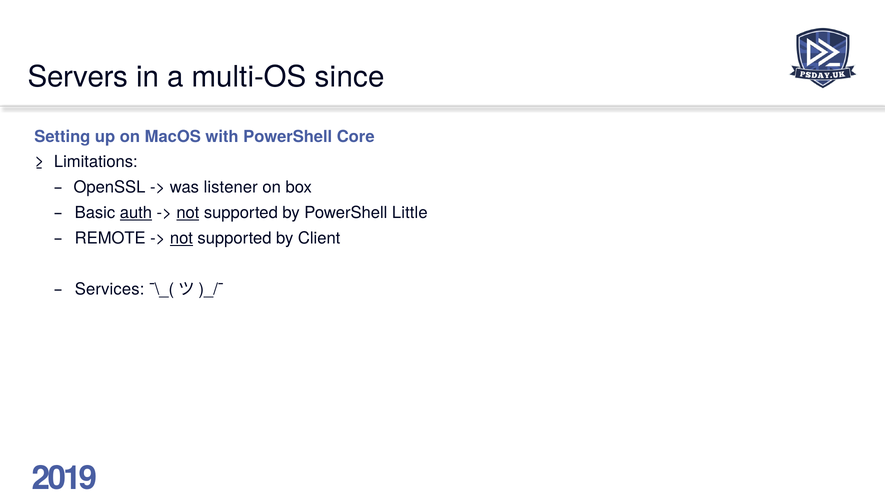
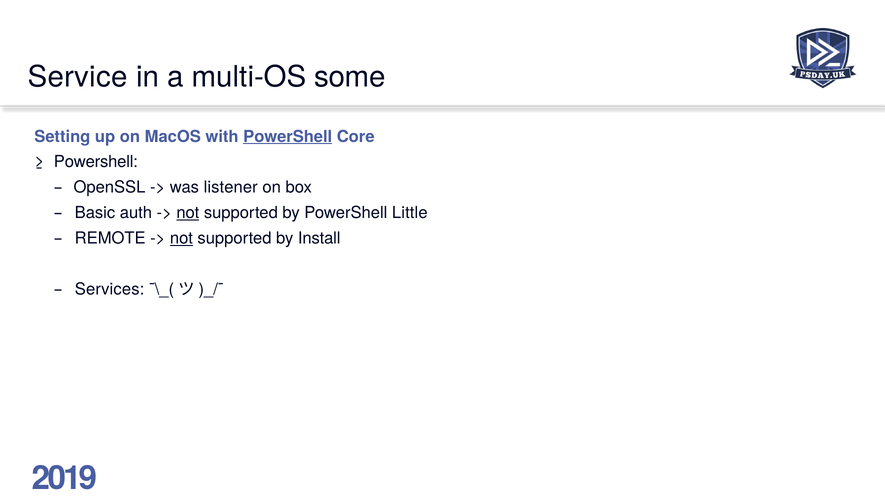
Servers: Servers -> Service (78, 77)
since: since -> some (350, 77)
PowerShell underline: none -> present (288, 136)
Limitations: Limitations -> Powershell (96, 162)
auth underline: present -> none (136, 213)
Client: Client -> Install (319, 238)
